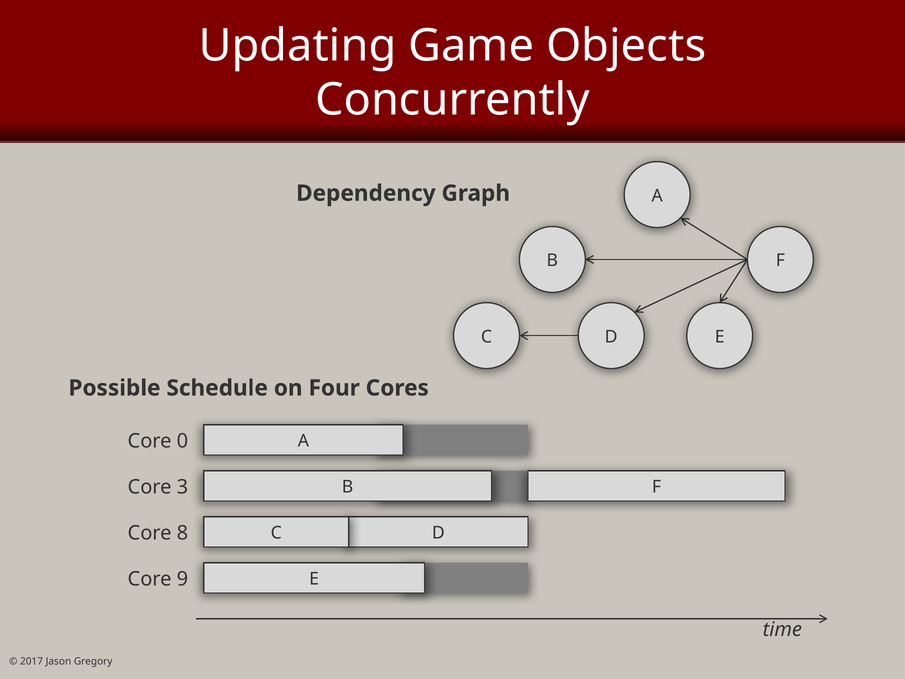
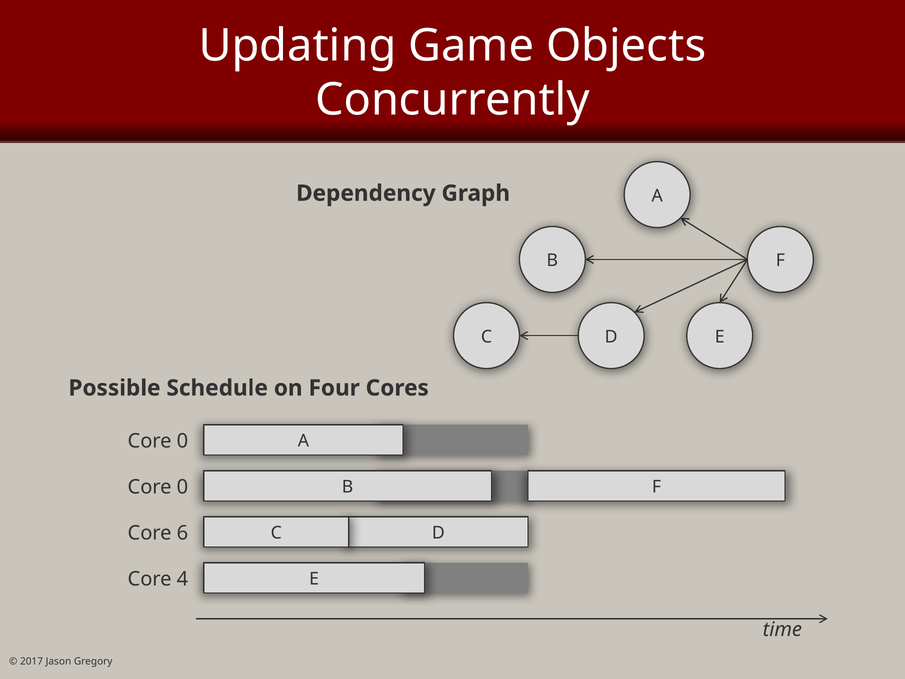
3: 3 -> 0 (182, 487)
8: 8 -> 6 (182, 533)
9: 9 -> 4 (182, 579)
